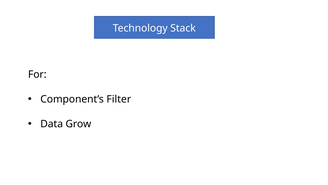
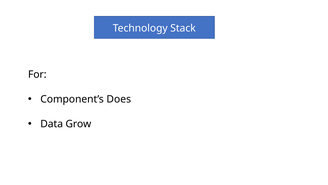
Filter: Filter -> Does (119, 99)
